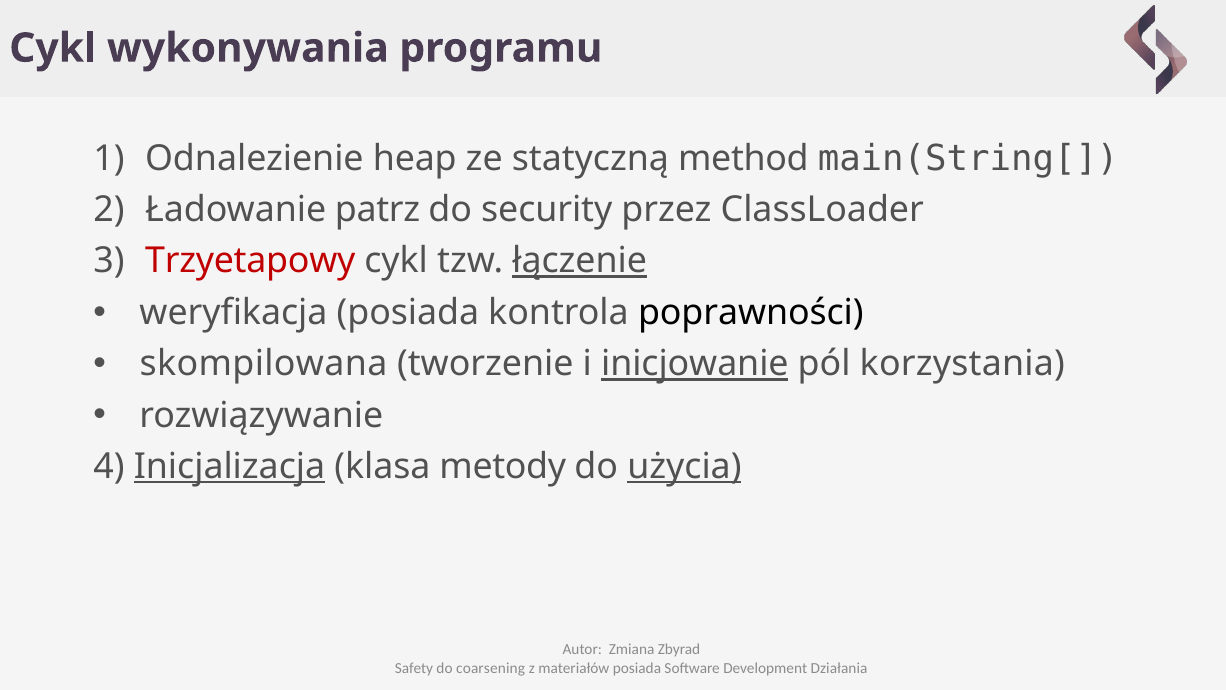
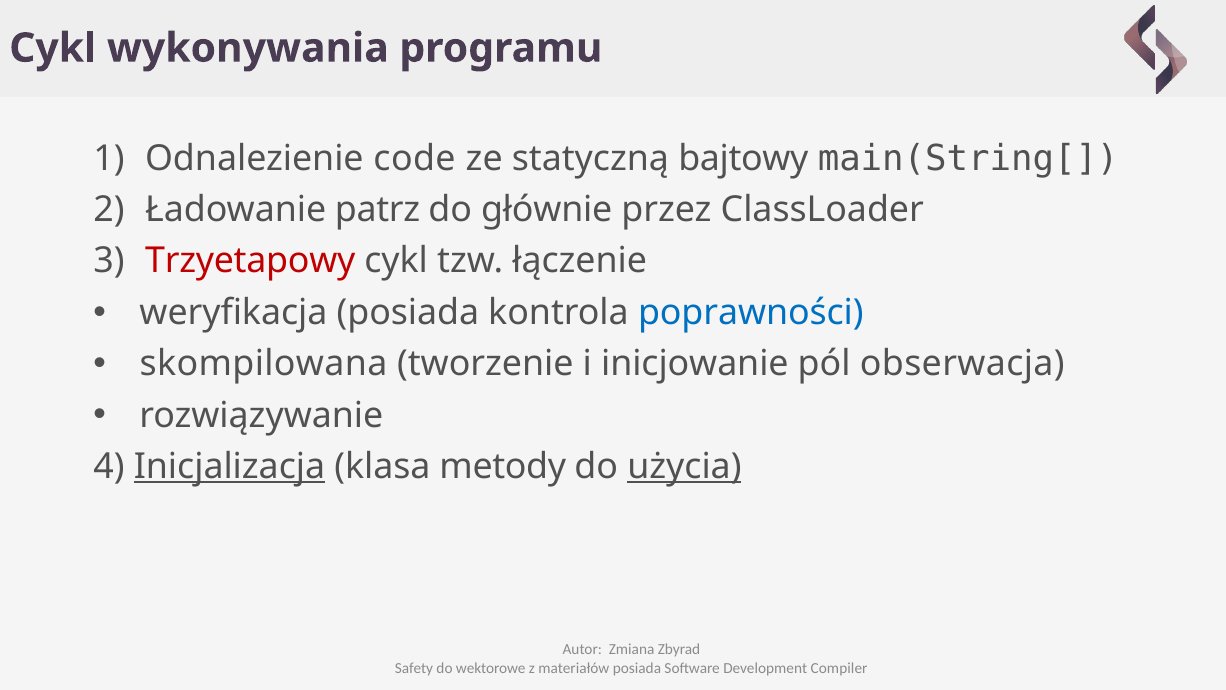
heap: heap -> code (415, 158)
method: method -> bajtowy (743, 158)
security: security -> głównie (547, 210)
łączenie underline: present -> none (580, 261)
poprawności colour: black -> blue (751, 312)
inicjowanie underline: present -> none (695, 364)
korzystania: korzystania -> obserwacja (962, 364)
coarsening: coarsening -> wektorowe (491, 668)
Działania: Działania -> Compiler (839, 668)
